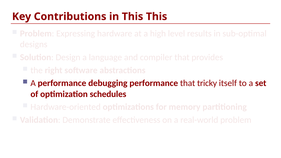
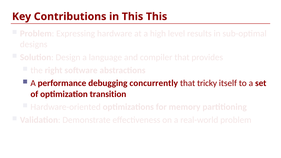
debugging performance: performance -> concurrently (154, 83)
schedules: schedules -> transition (108, 94)
